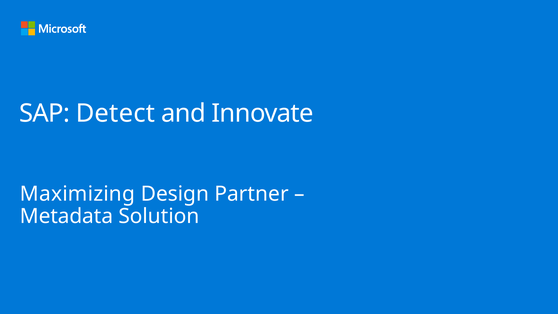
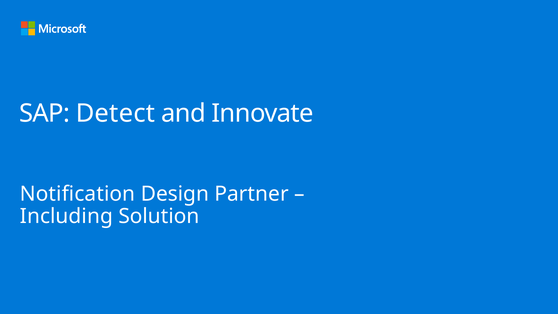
Maximizing: Maximizing -> Notification (78, 194)
Metadata: Metadata -> Including (66, 216)
